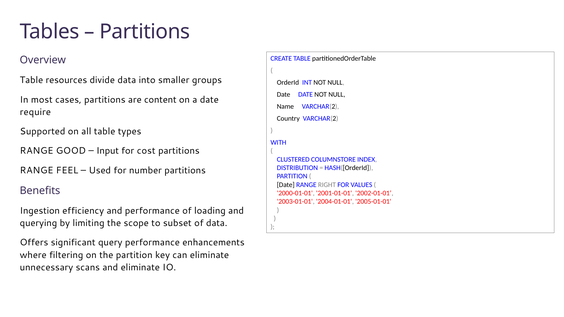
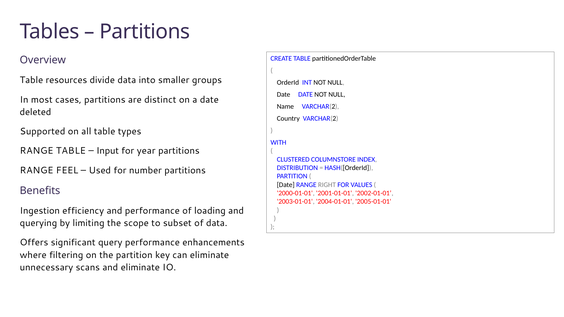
content: content -> distinct (160, 100)
require: require -> deleted (35, 112)
RANGE GOOD: GOOD -> TABLE (71, 151)
cost: cost -> year (146, 151)
